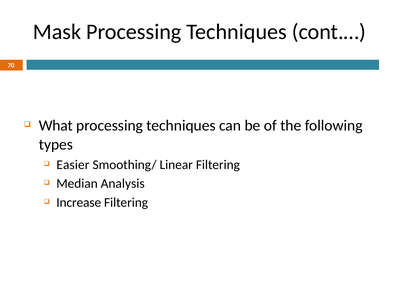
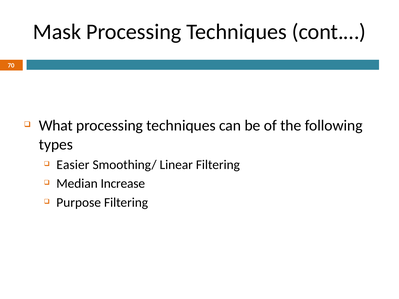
Analysis: Analysis -> Increase (123, 184)
Increase: Increase -> Purpose (79, 203)
